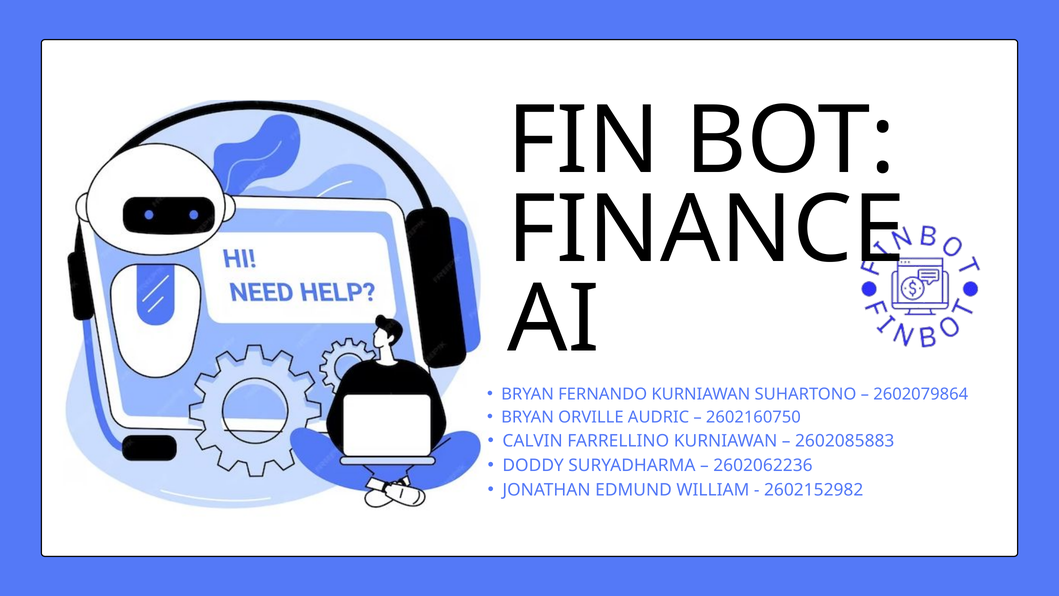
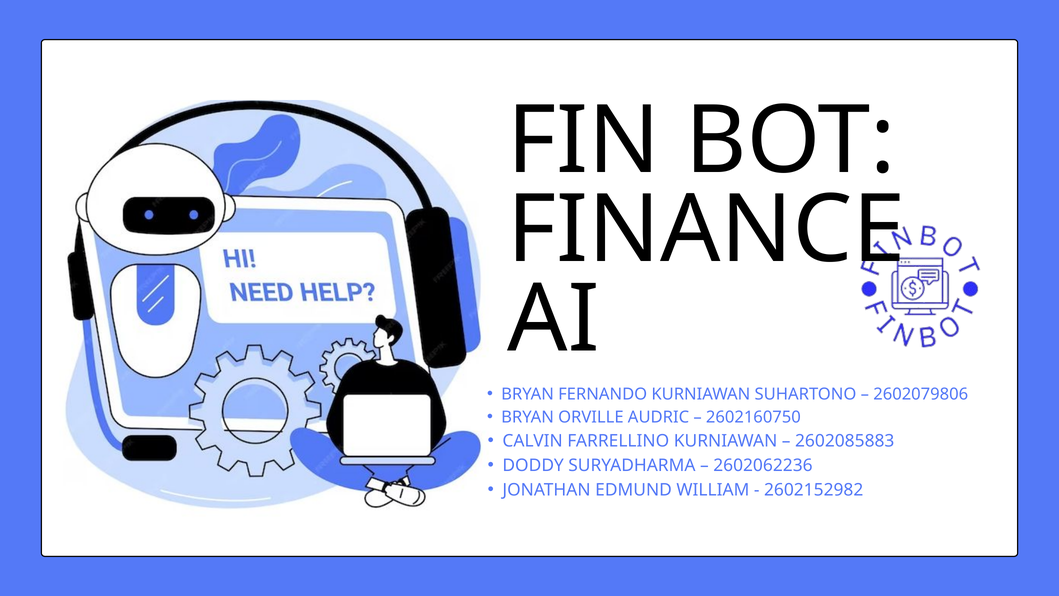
2602079864: 2602079864 -> 2602079806 (921, 394)
